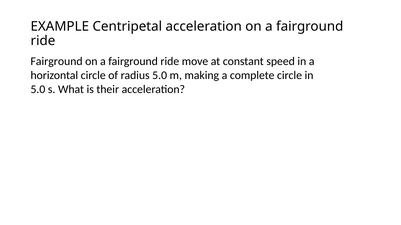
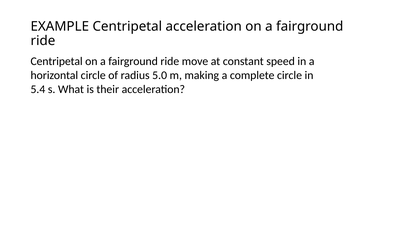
Fairground: Fairground -> Centripetal (57, 62)
5.0: 5.0 -> 5.4 (38, 90)
